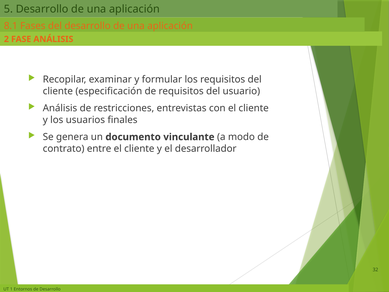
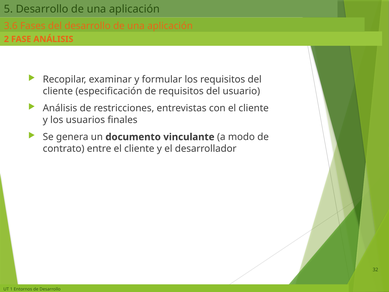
8.1: 8.1 -> 3.6 (11, 26)
